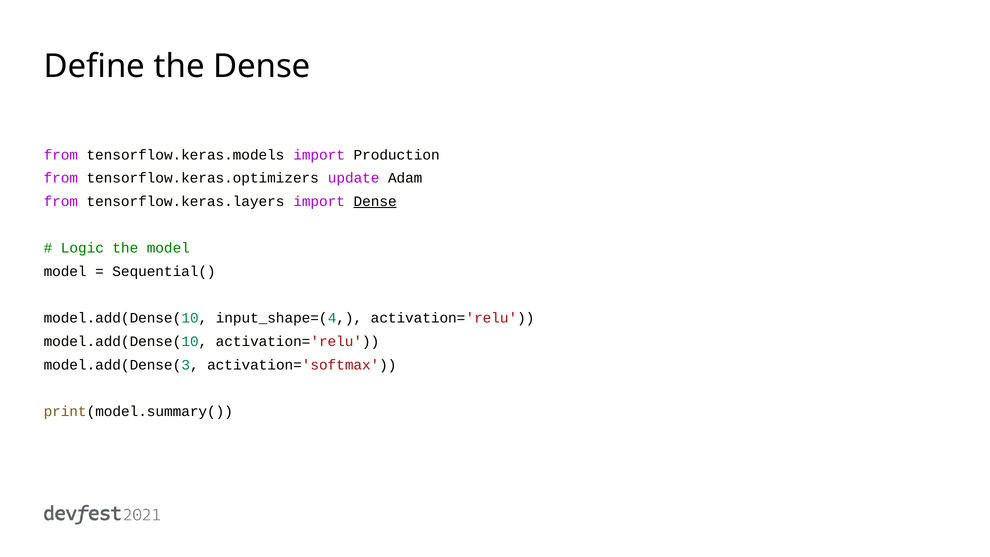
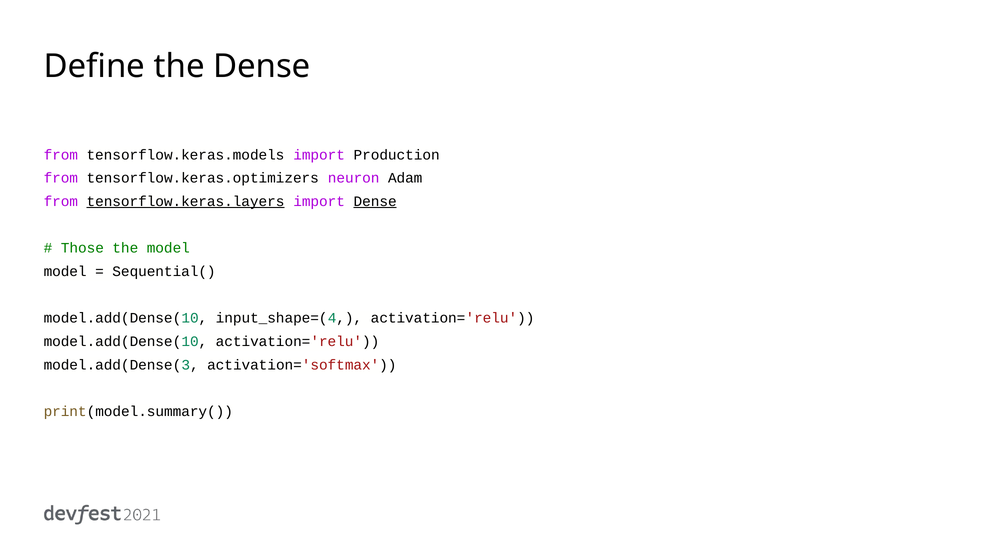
update: update -> neuron (354, 178)
tensorflow.keras.layers underline: none -> present (185, 201)
Logic: Logic -> Those (82, 248)
